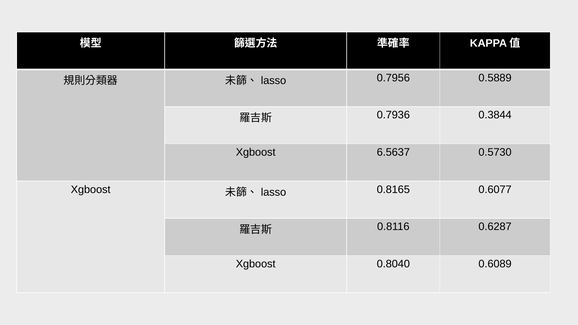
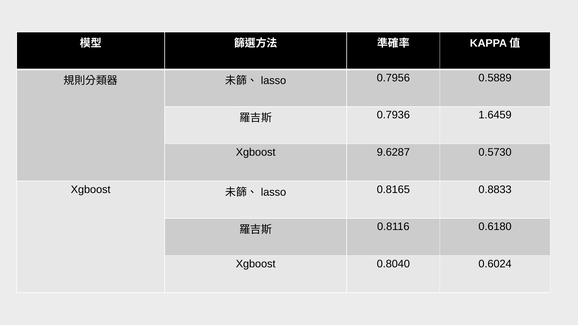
0.3844: 0.3844 -> 1.6459 (495, 115)
6.5637: 6.5637 -> 9.6287 (393, 152)
0.6077: 0.6077 -> 0.8833 (495, 190)
0.6287: 0.6287 -> 0.6180 (495, 227)
0.6089: 0.6089 -> 0.6024 (495, 264)
